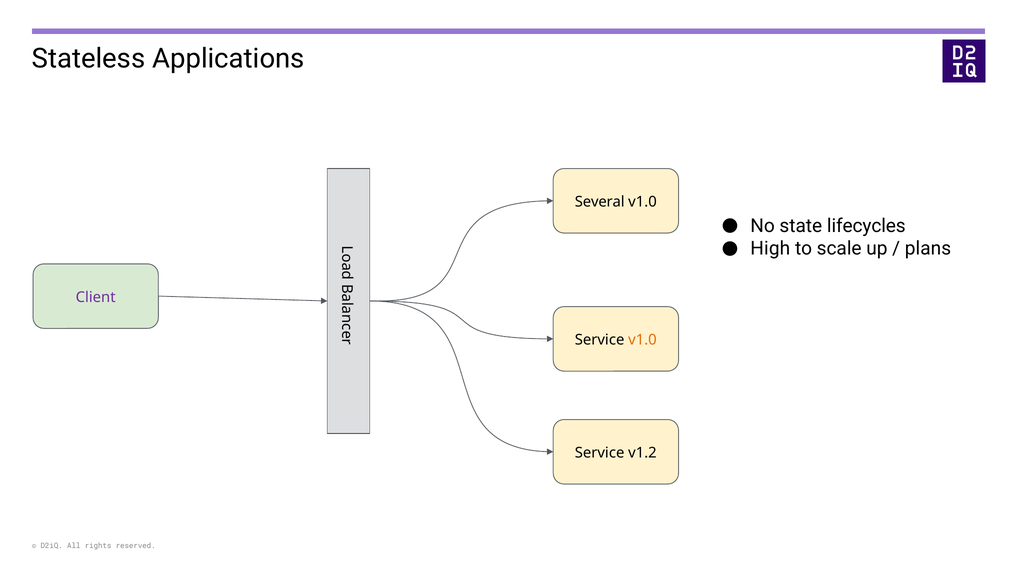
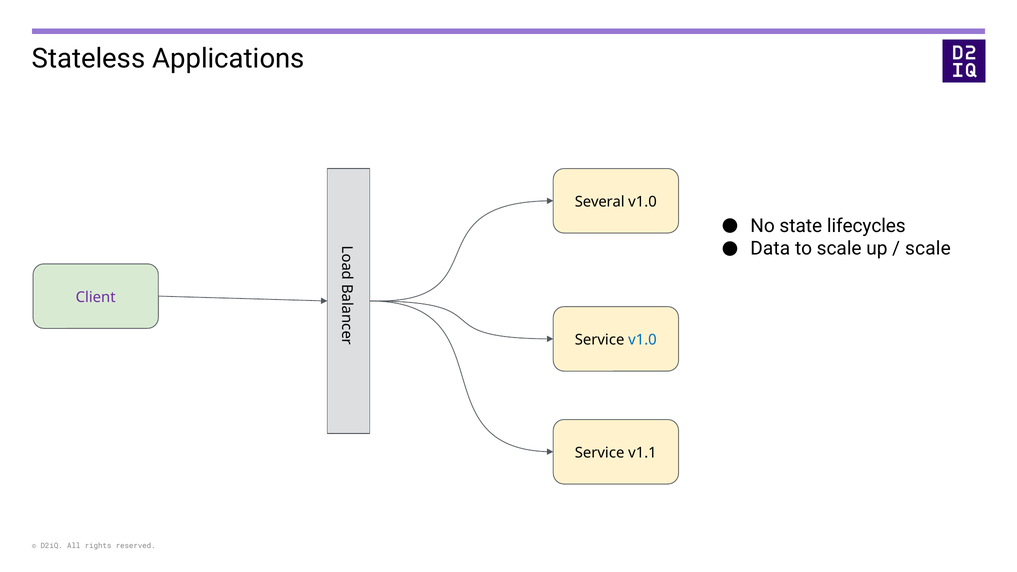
High: High -> Data (770, 249)
plans: plans -> scale (928, 249)
v1.0 colour: orange -> blue (642, 340)
v1.2: v1.2 -> v1.1 (642, 453)
